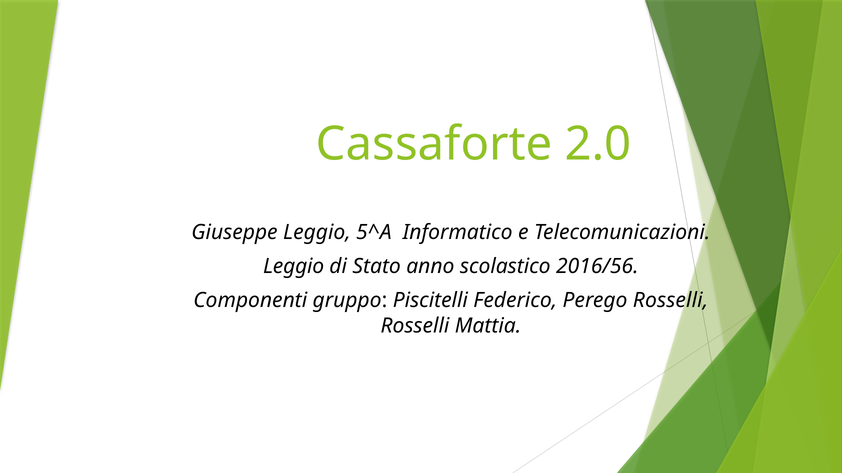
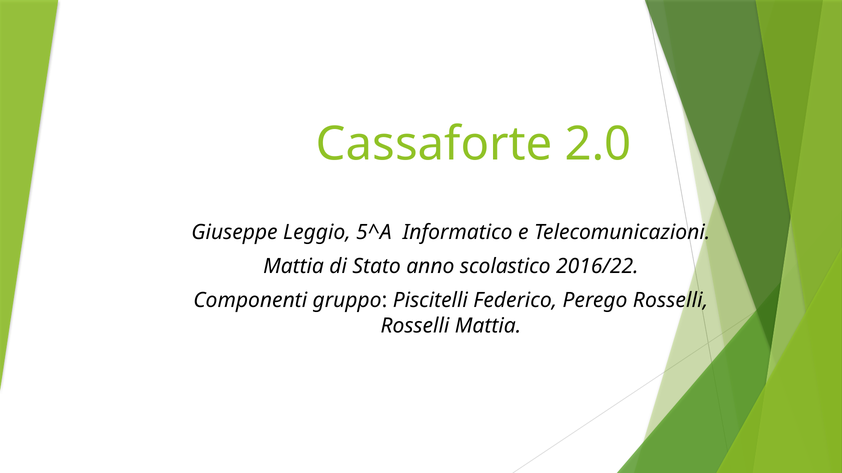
Leggio: Leggio -> Mattia (294, 267)
2016/56: 2016/56 -> 2016/22 (597, 267)
